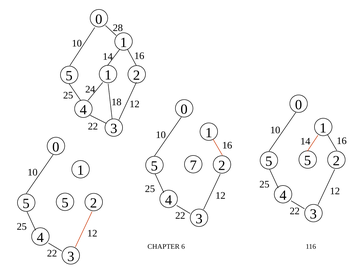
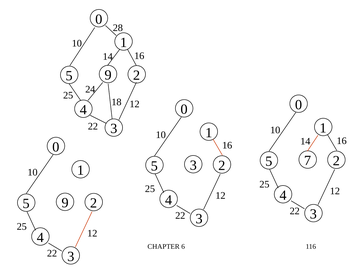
1: 1 -> 9 (108, 75)
5: 5 -> 7 (308, 161)
5 7: 7 -> 3 (193, 166)
5: 5 -> 9 (65, 203)
